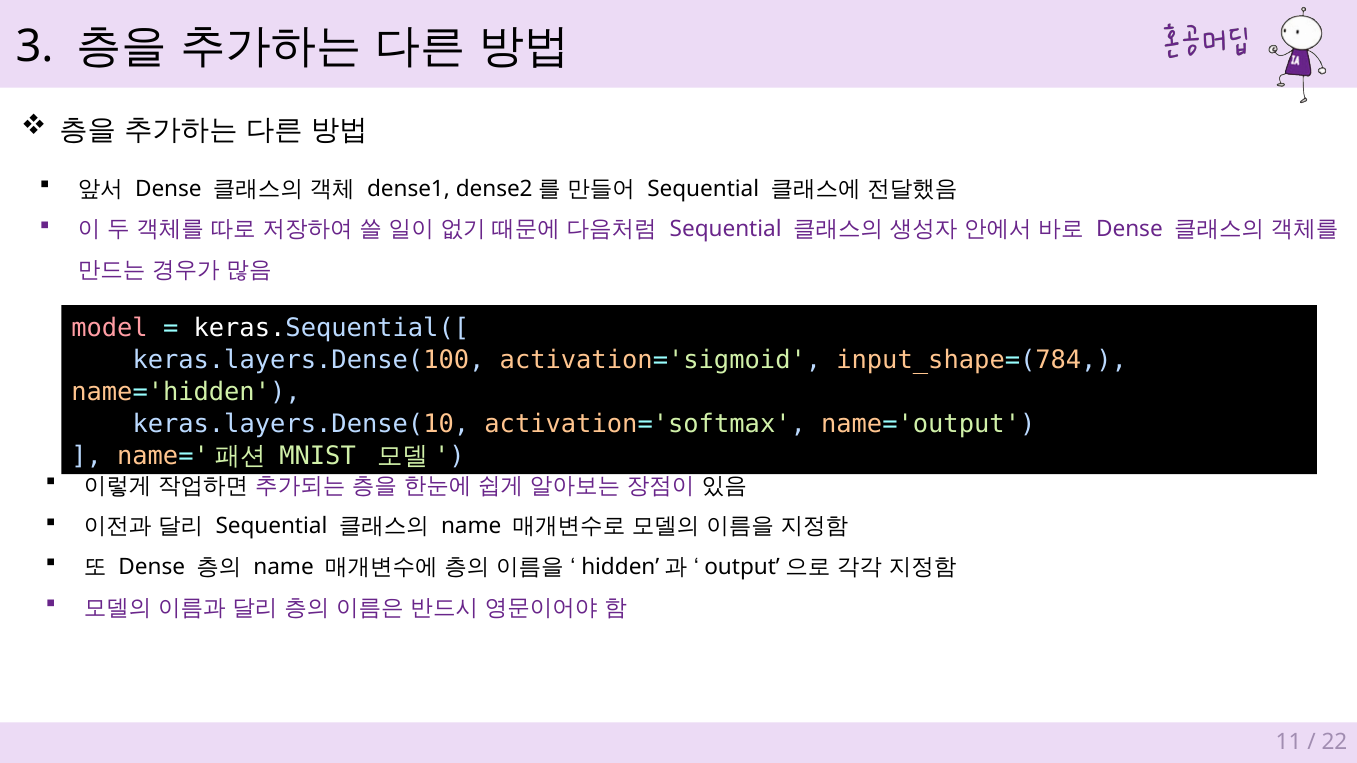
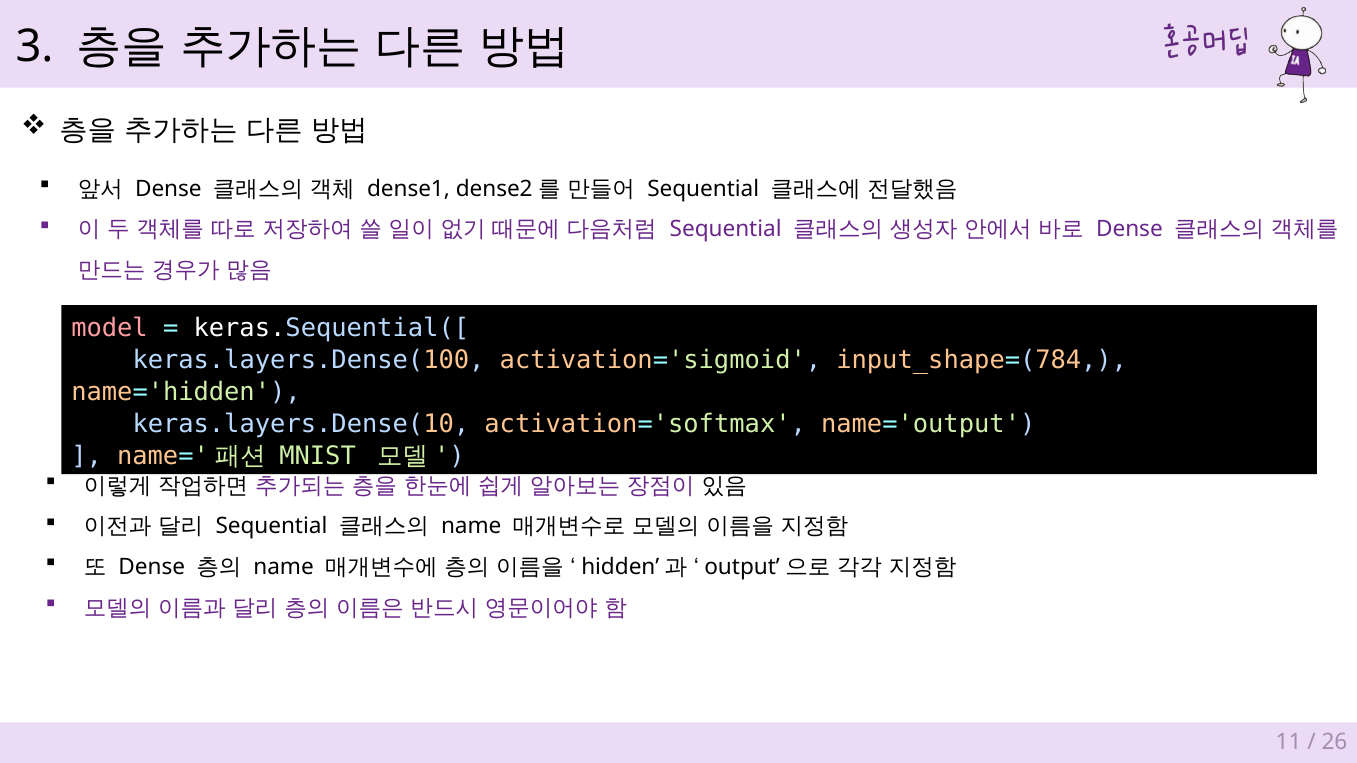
22: 22 -> 26 (1334, 743)
